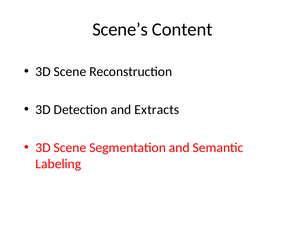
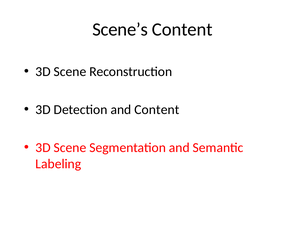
and Extracts: Extracts -> Content (157, 109)
